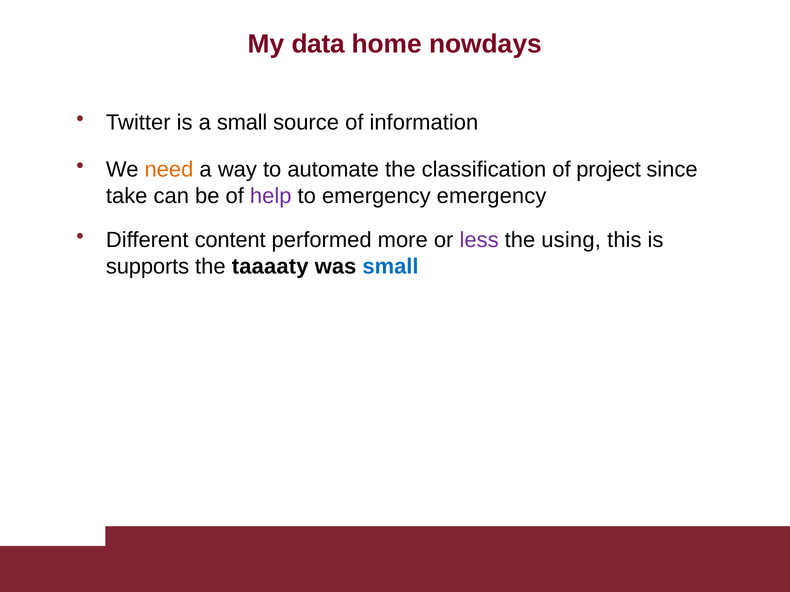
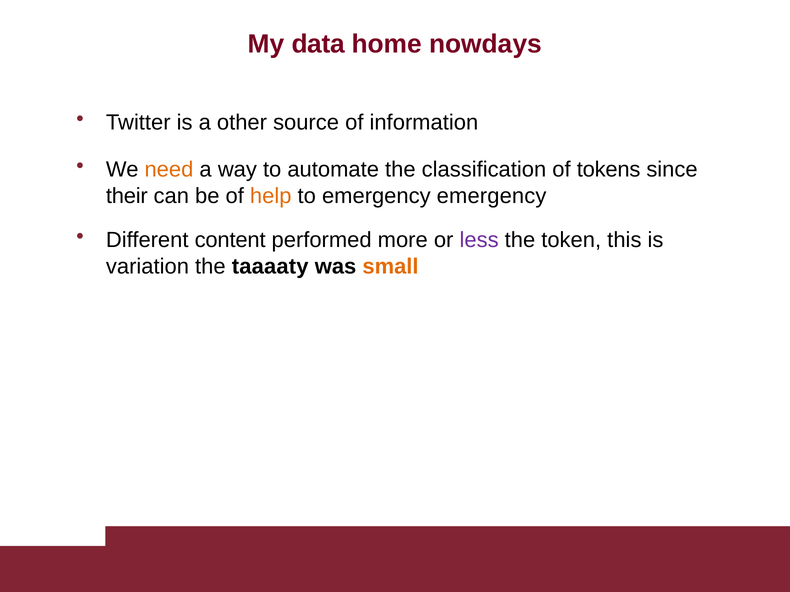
a small: small -> other (242, 123)
project: project -> tokens (609, 170)
take: take -> their (127, 196)
help colour: purple -> orange (271, 196)
using: using -> token (571, 240)
supports: supports -> variation (147, 267)
small colour: blue -> orange (390, 267)
